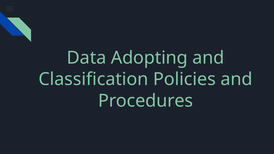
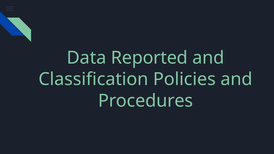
Adopting: Adopting -> Reported (149, 58)
